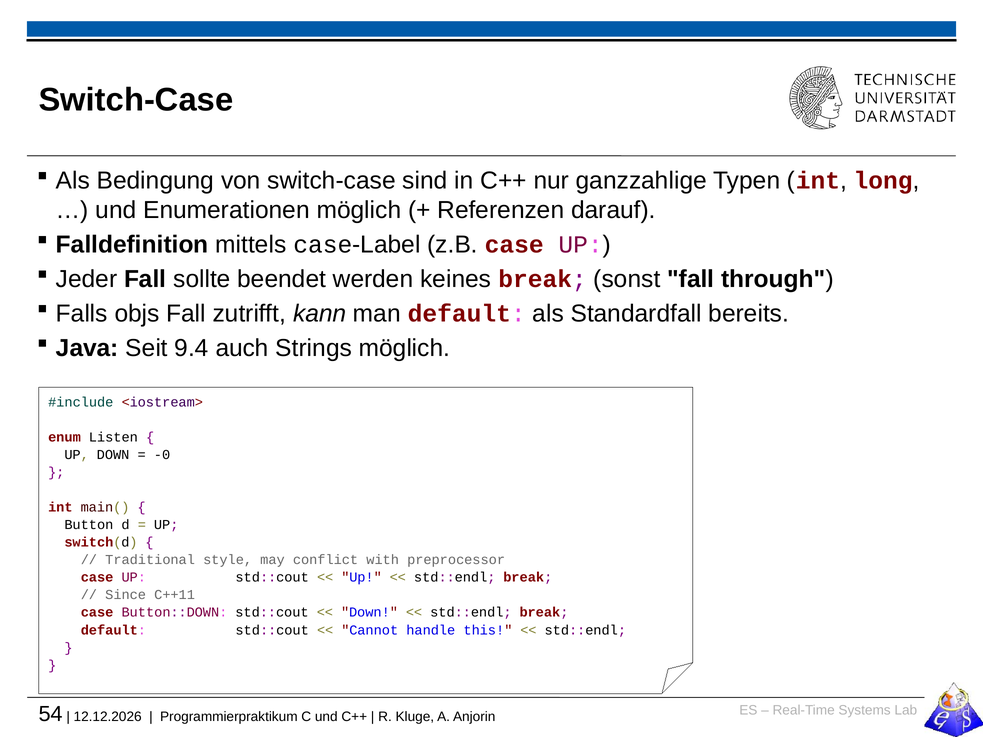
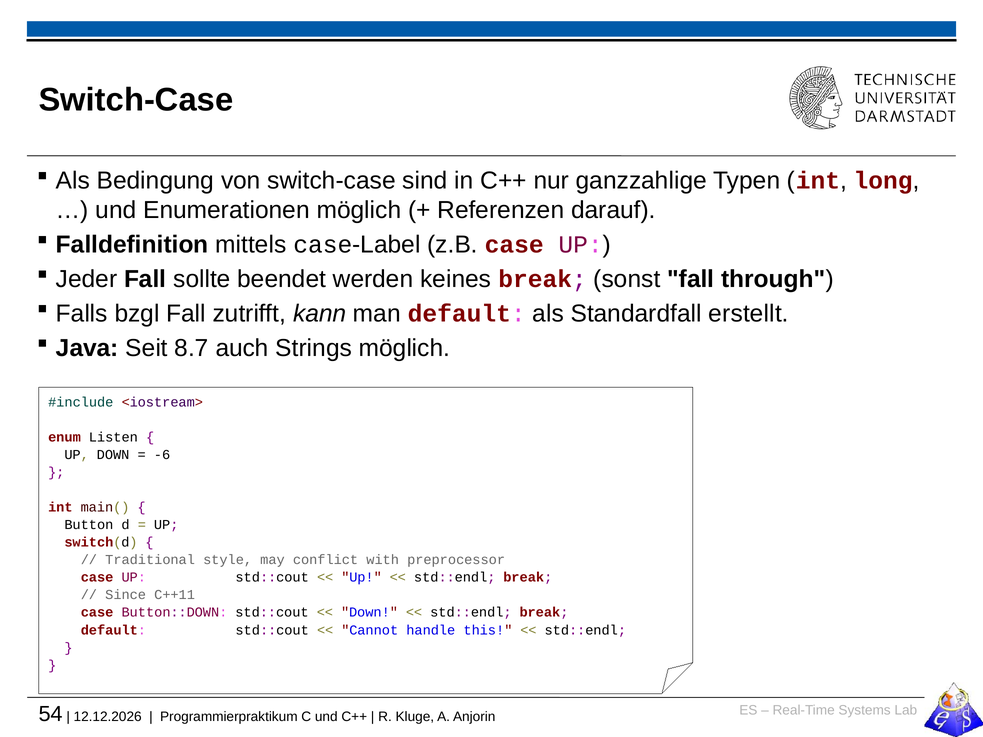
objs: objs -> bzgl (137, 314)
bereits: bereits -> erstellt (749, 314)
9.4: 9.4 -> 8.7 (192, 348)
-0: -0 -> -6 (162, 455)
